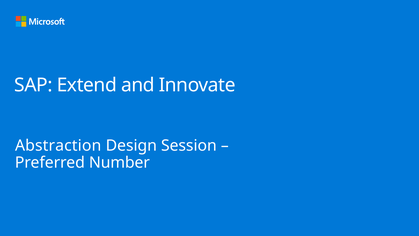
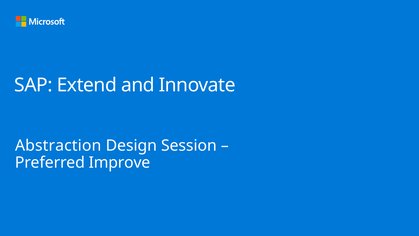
Number: Number -> Improve (119, 162)
